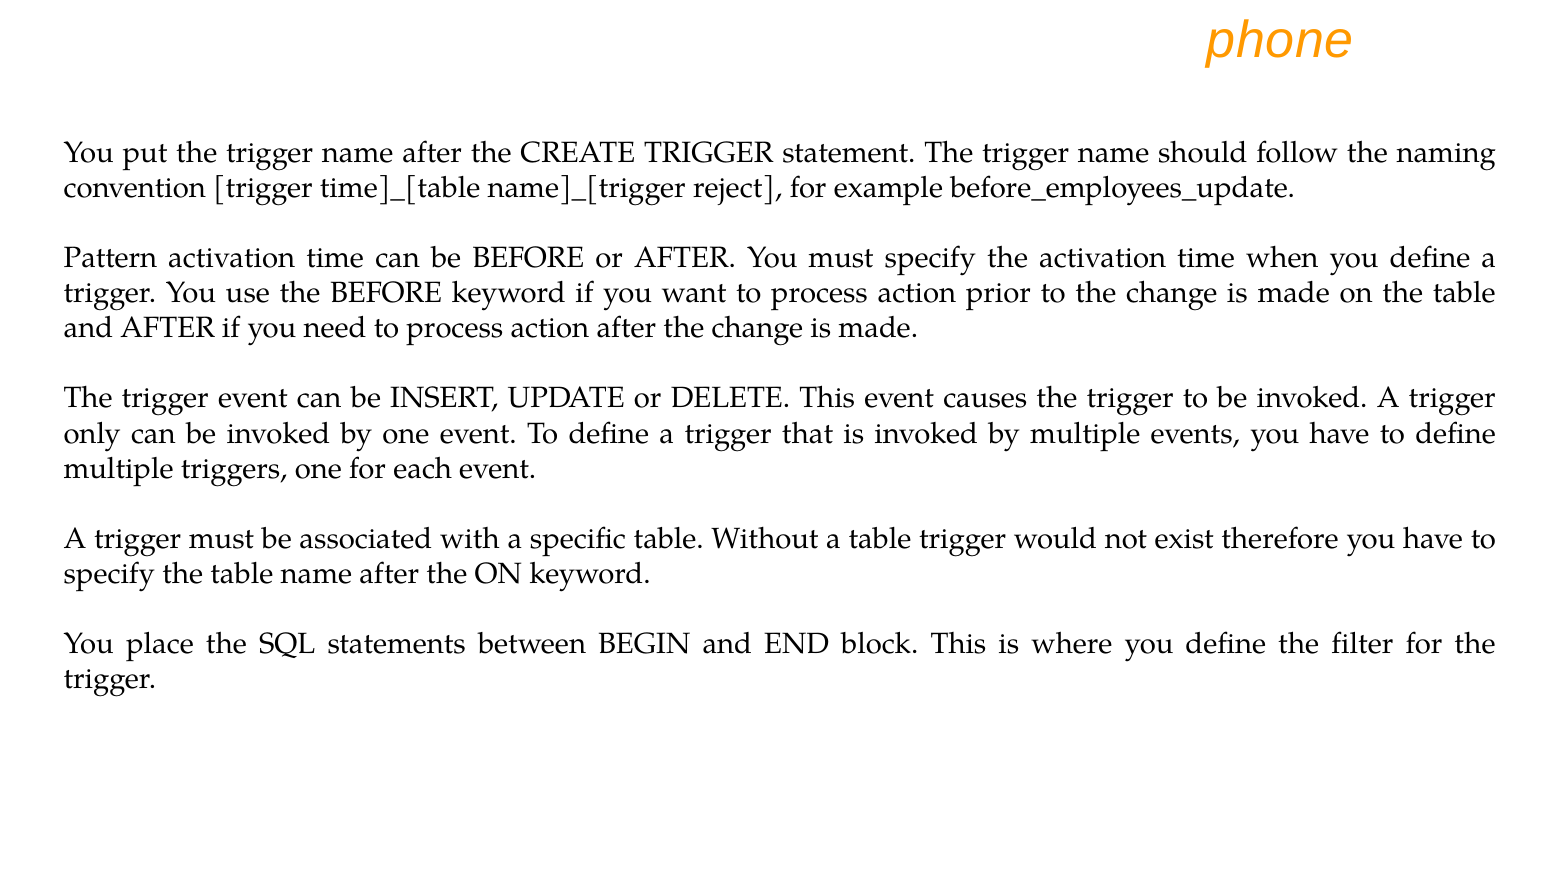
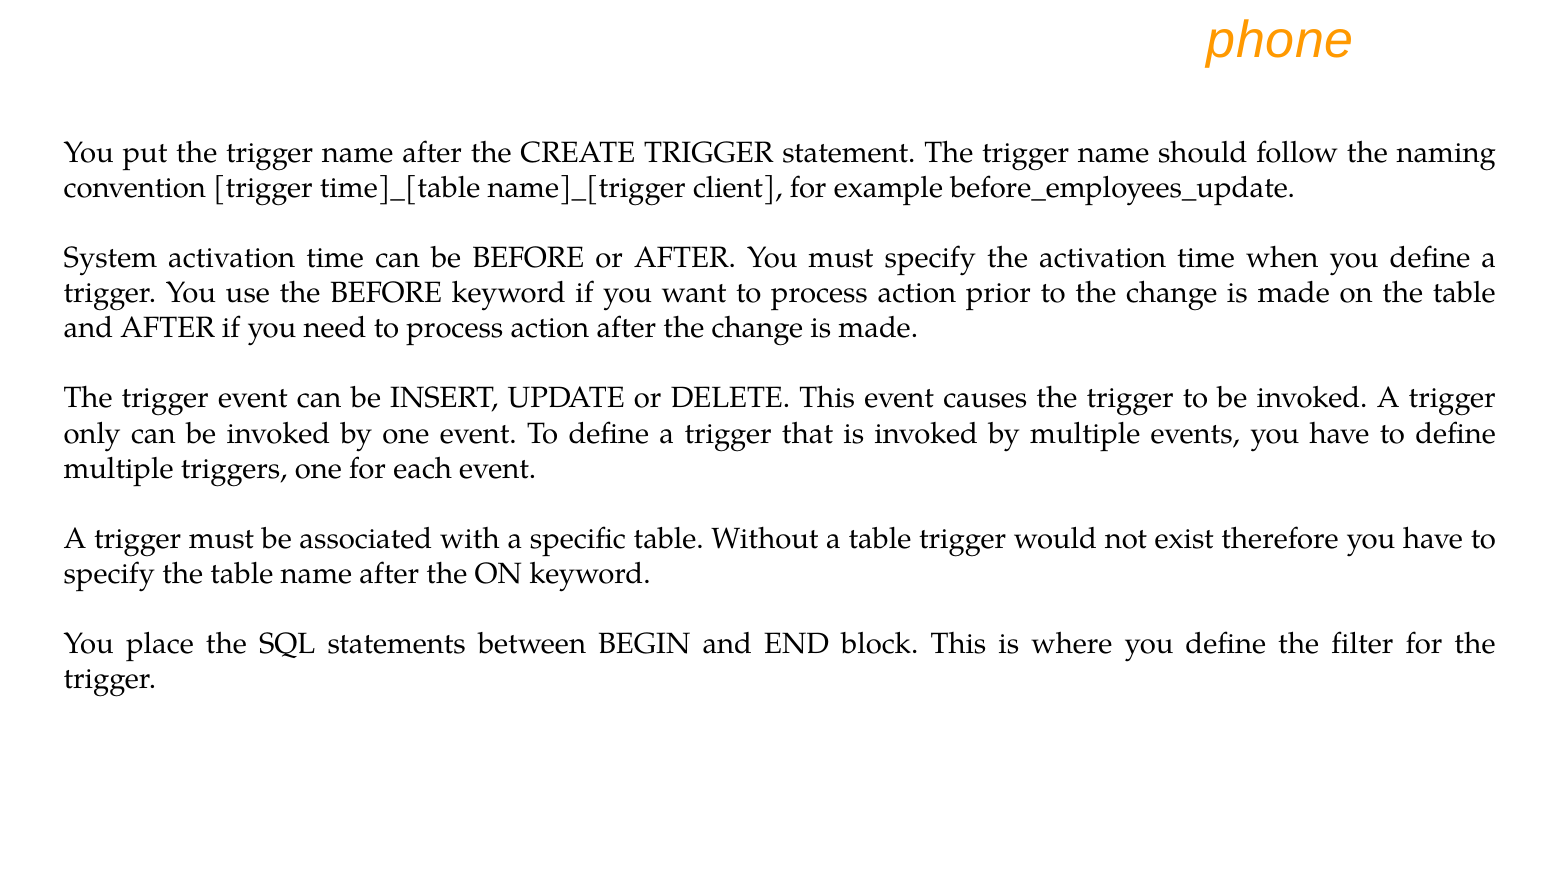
reject: reject -> client (738, 188)
Pattern: Pattern -> System (110, 258)
